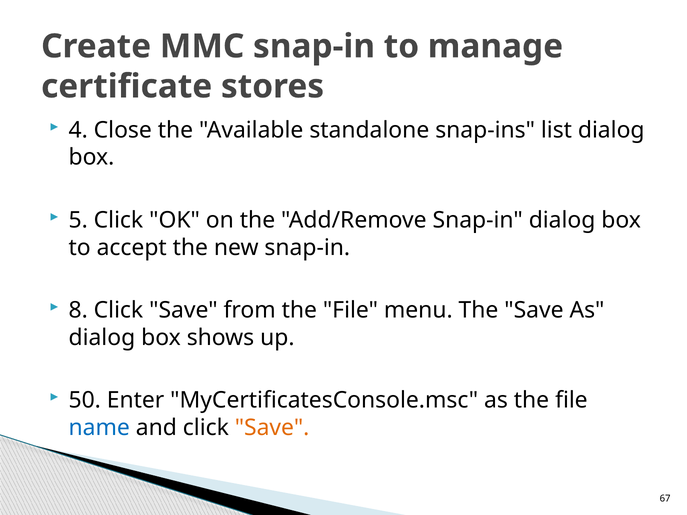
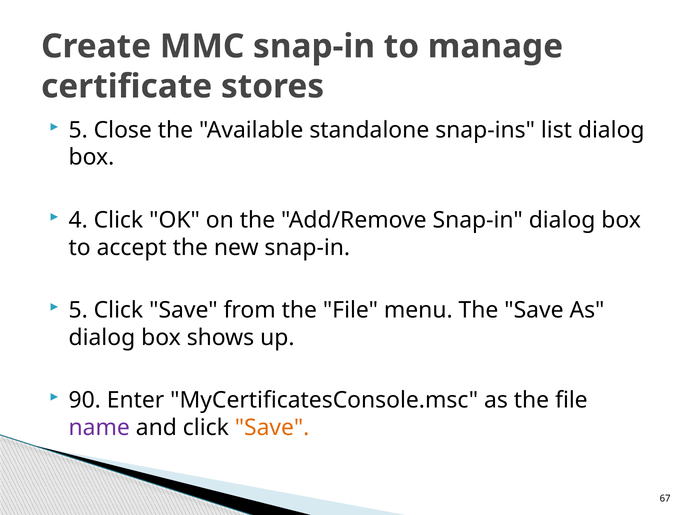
4: 4 -> 5 (78, 130)
5: 5 -> 4 (78, 220)
8: 8 -> 5 (78, 310)
50: 50 -> 90 (85, 400)
name colour: blue -> purple (99, 428)
